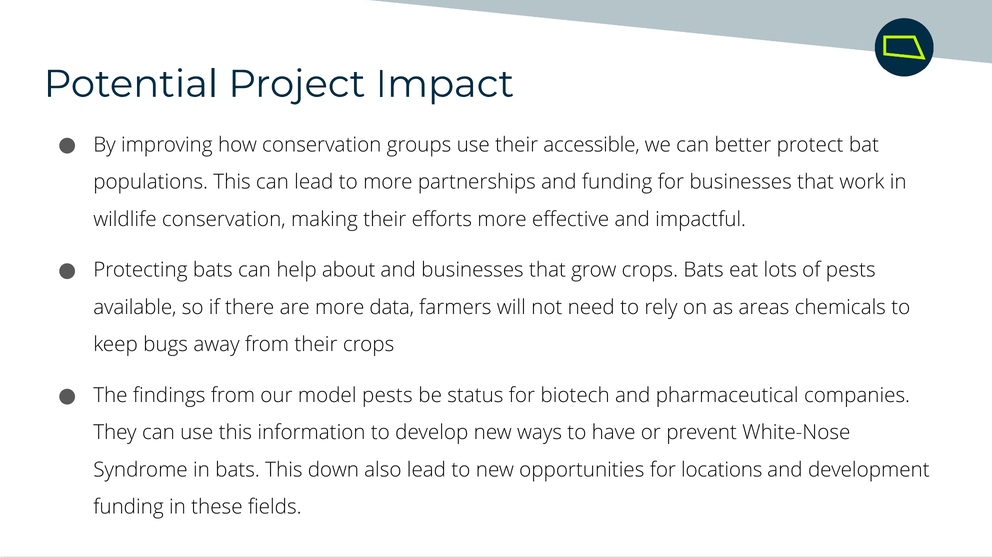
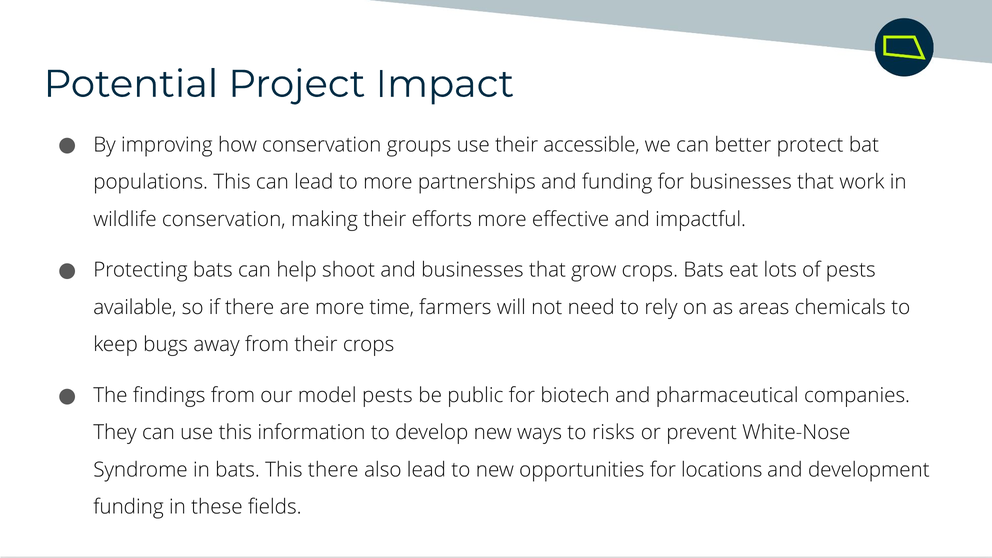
about: about -> shoot (349, 270)
data: data -> time (392, 307)
status: status -> public (475, 395)
have: have -> risks (613, 433)
This down: down -> there (333, 470)
